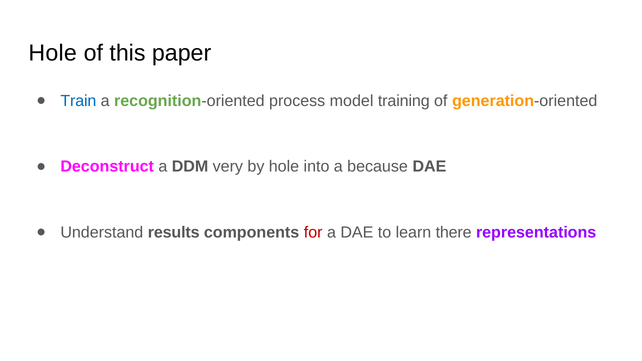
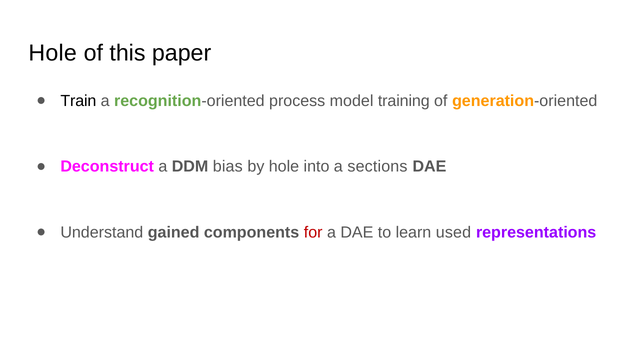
Train colour: blue -> black (78, 101)
very: very -> bias (228, 167)
because: because -> sections (377, 167)
results: results -> gained (174, 232)
there: there -> used (453, 232)
